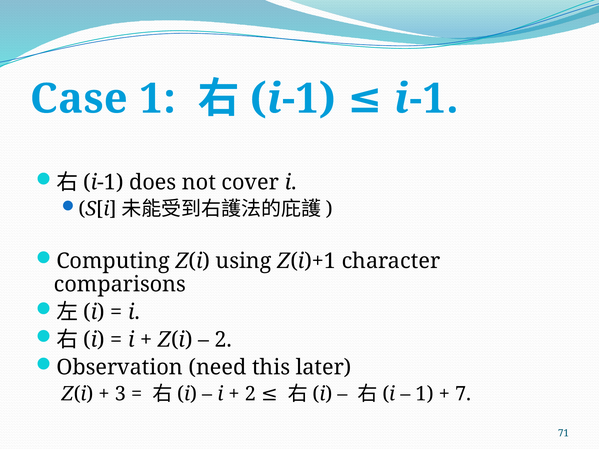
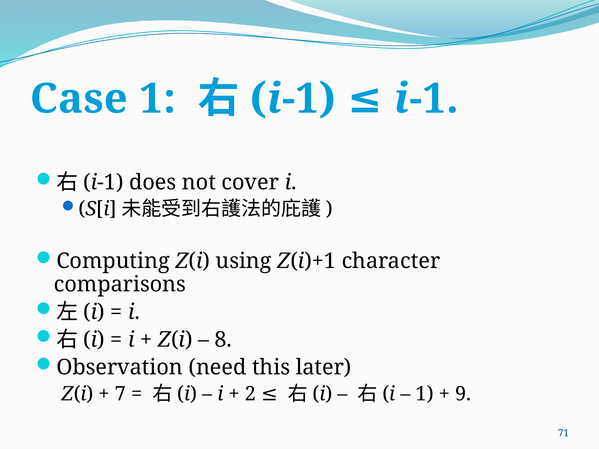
2: 2 -> 8 (223, 340)
3: 3 -> 7 (121, 394)
7: 7 -> 9 (463, 394)
